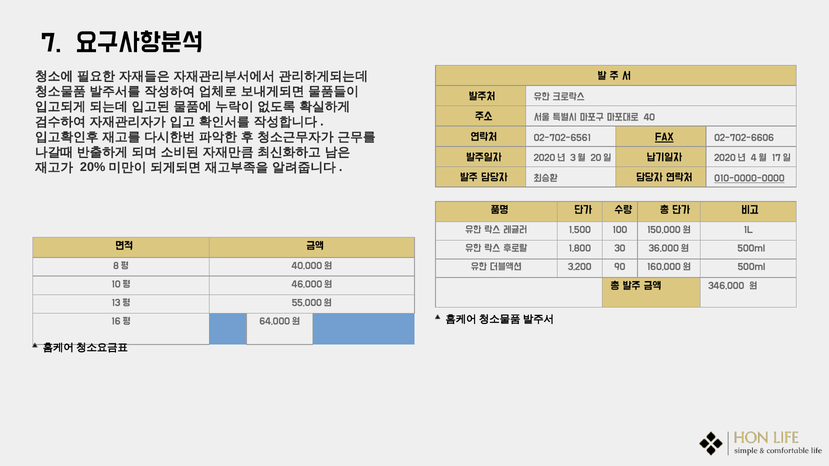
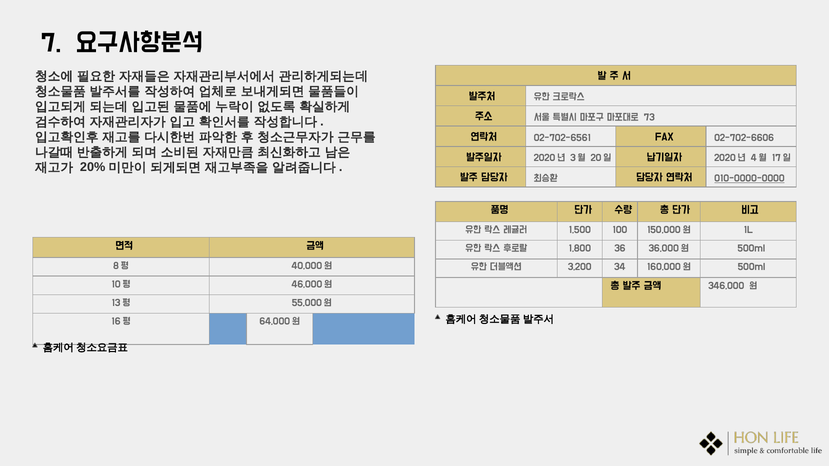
40: 40 -> 73 (649, 117)
FAX underline: present -> none (664, 137)
30: 30 -> 36 (620, 249)
90: 90 -> 34 (620, 267)
